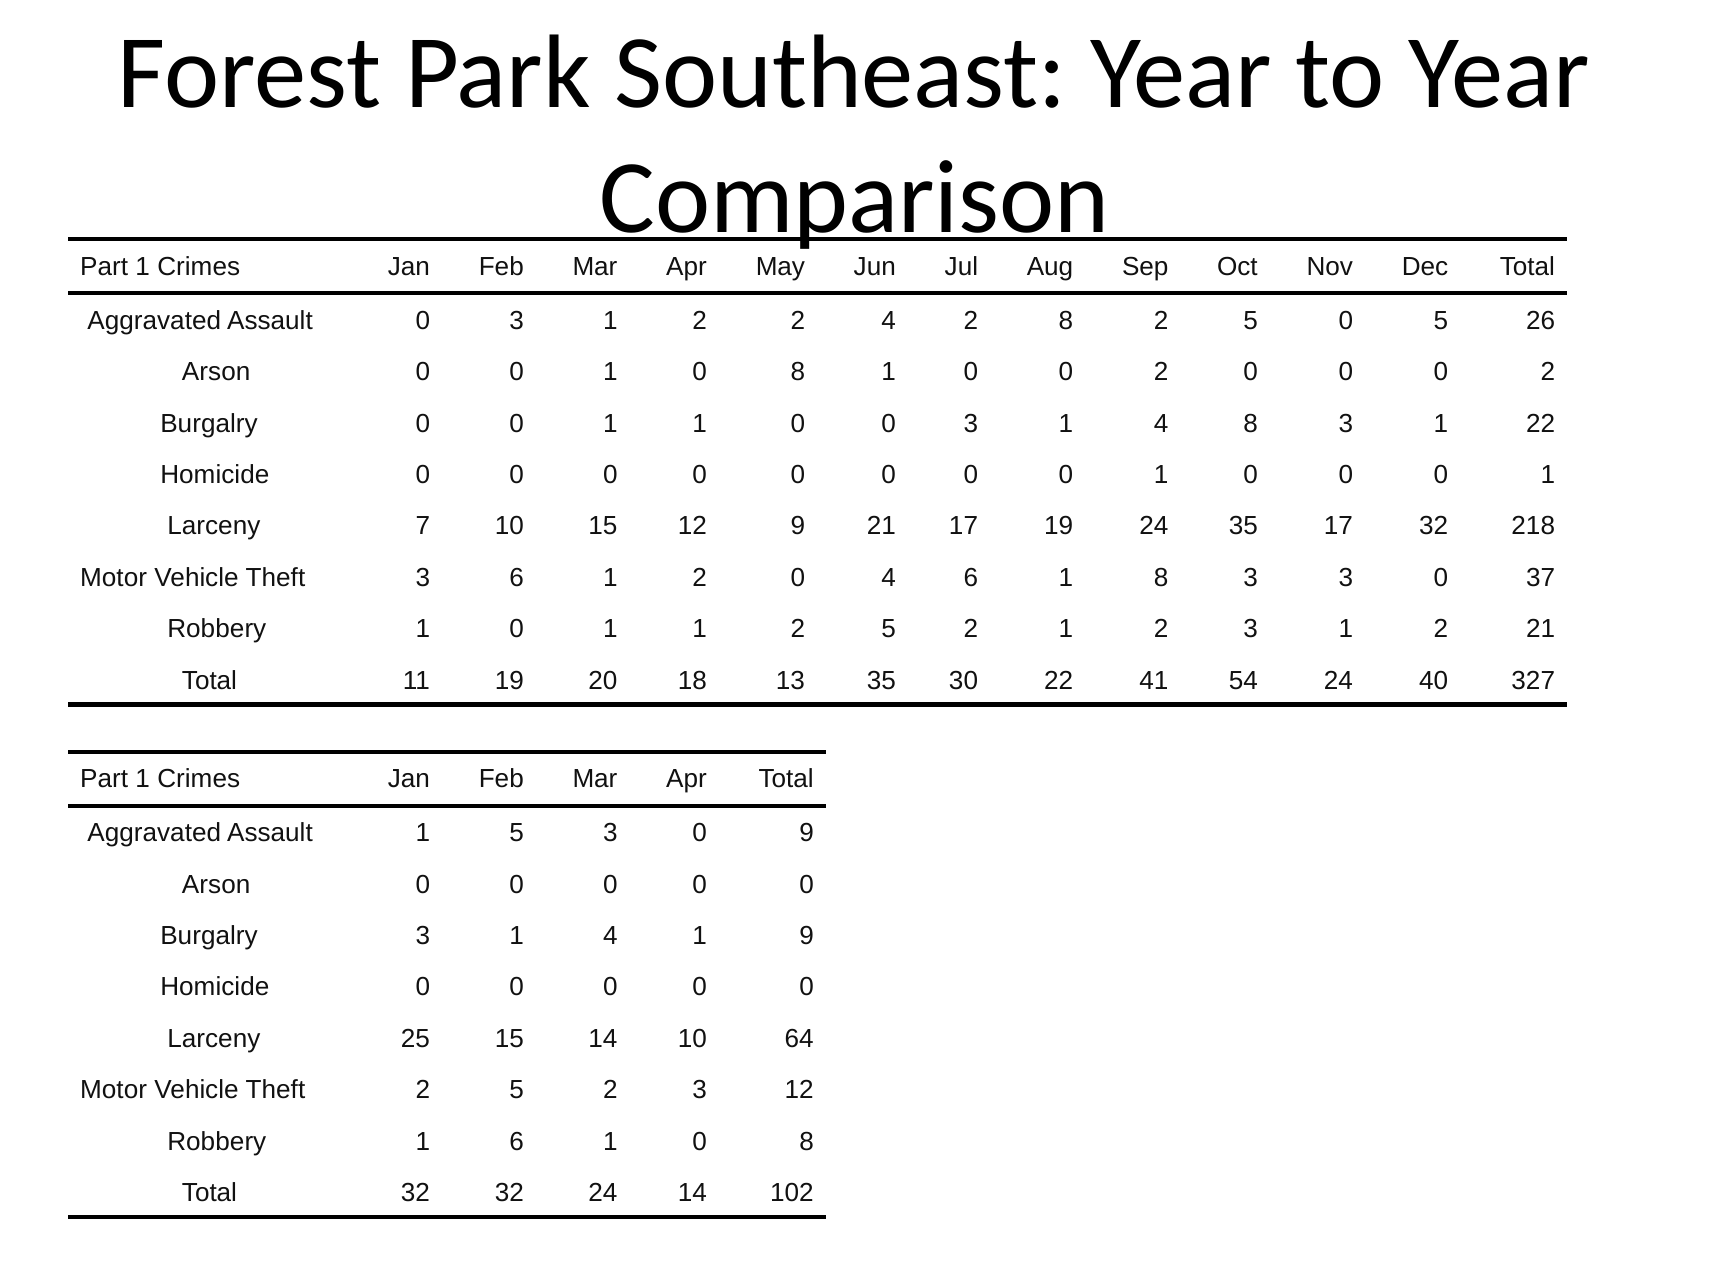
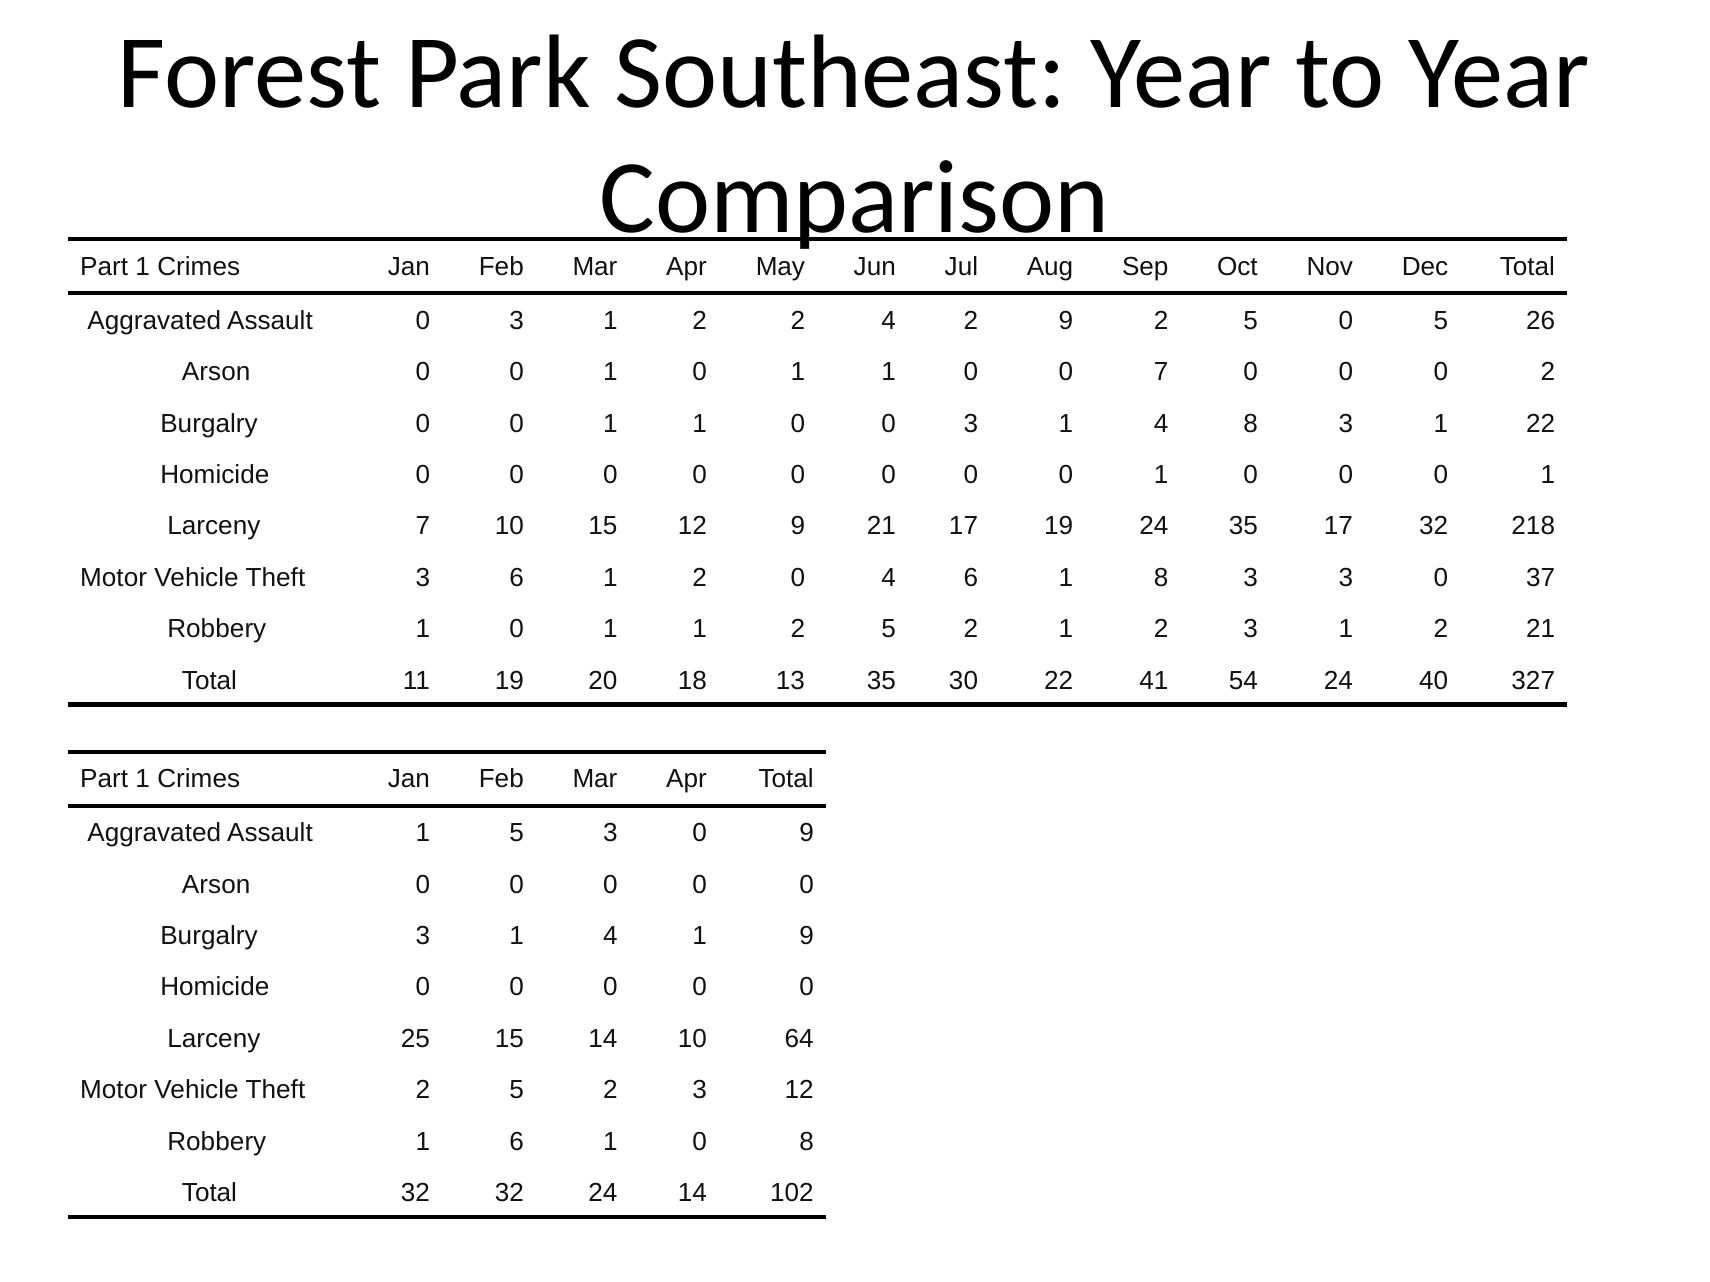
2 8: 8 -> 9 (1066, 321)
0 1 0 8: 8 -> 1 (798, 372)
1 0 0 2: 2 -> 7 (1161, 372)
